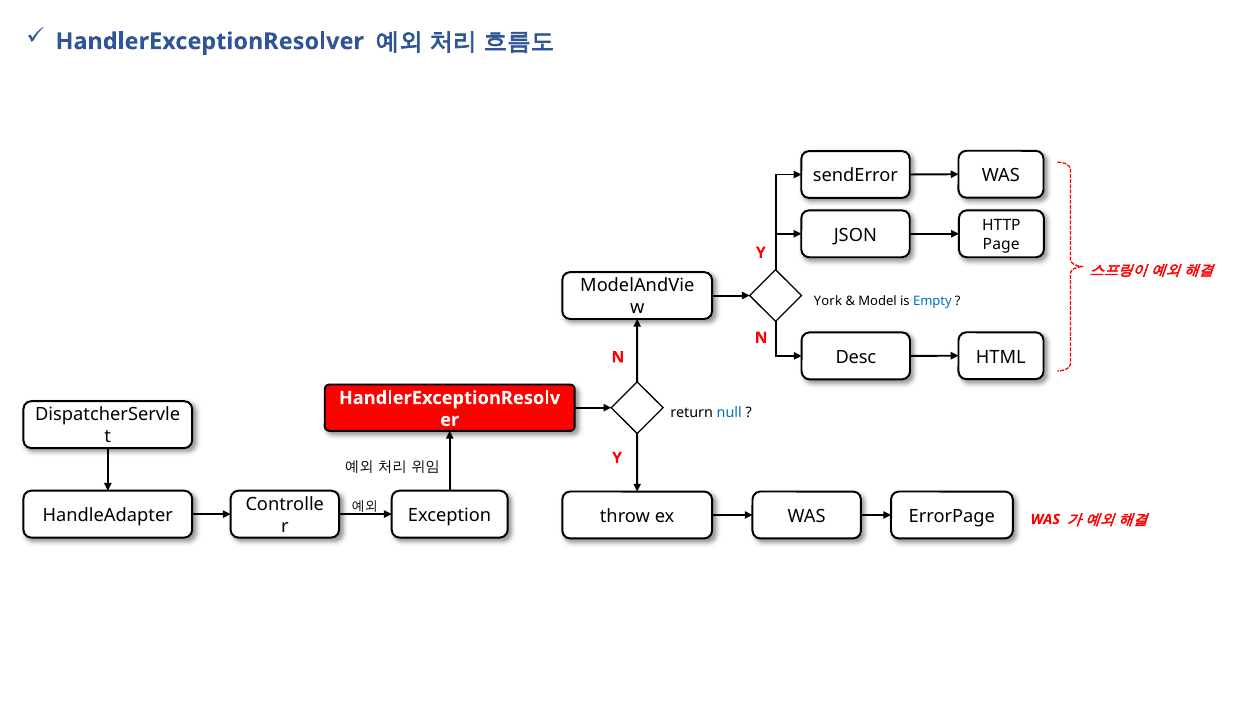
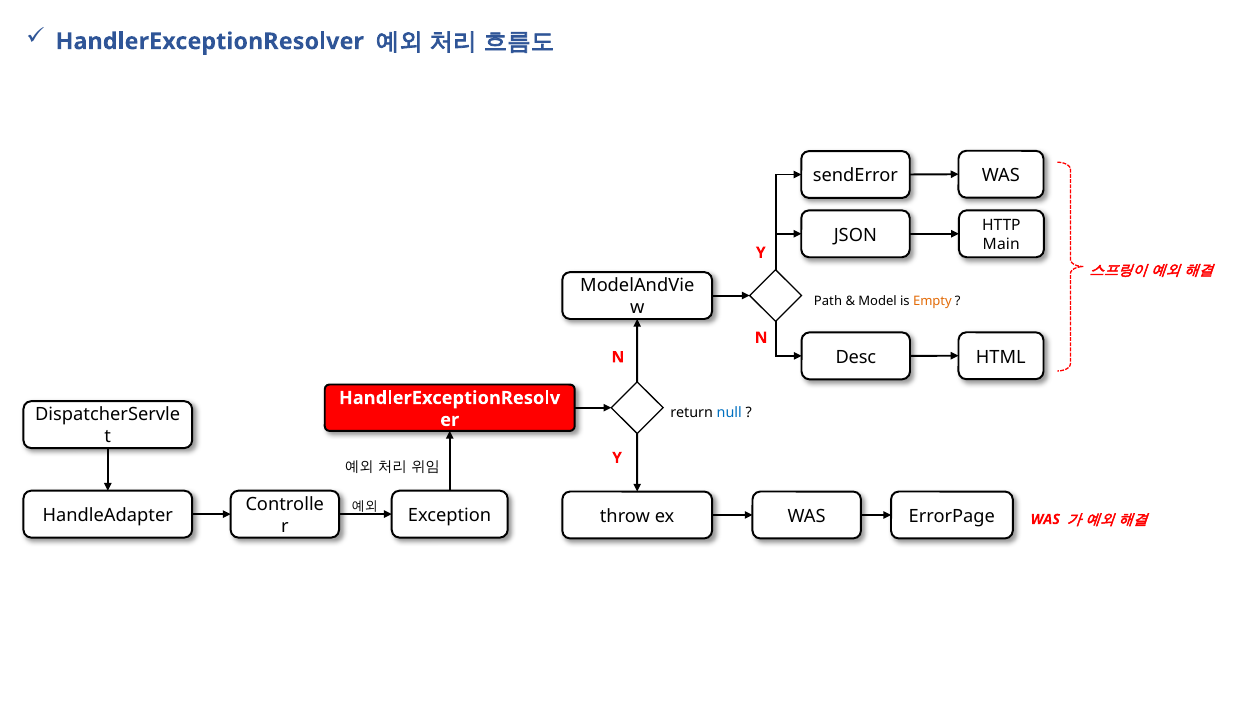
Page: Page -> Main (1001, 244)
York: York -> Path (828, 301)
Empty colour: blue -> orange (932, 301)
